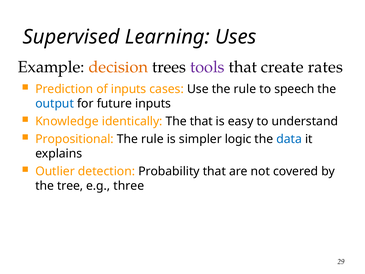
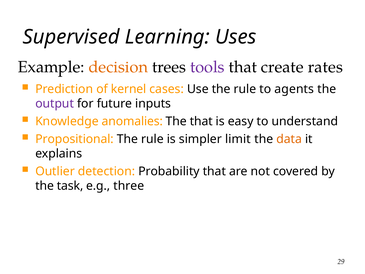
of inputs: inputs -> kernel (129, 89)
speech: speech -> agents (294, 89)
output colour: blue -> purple (55, 104)
identically: identically -> anomalies (132, 121)
logic: logic -> limit (238, 139)
data colour: blue -> orange (289, 139)
tree: tree -> task (70, 186)
